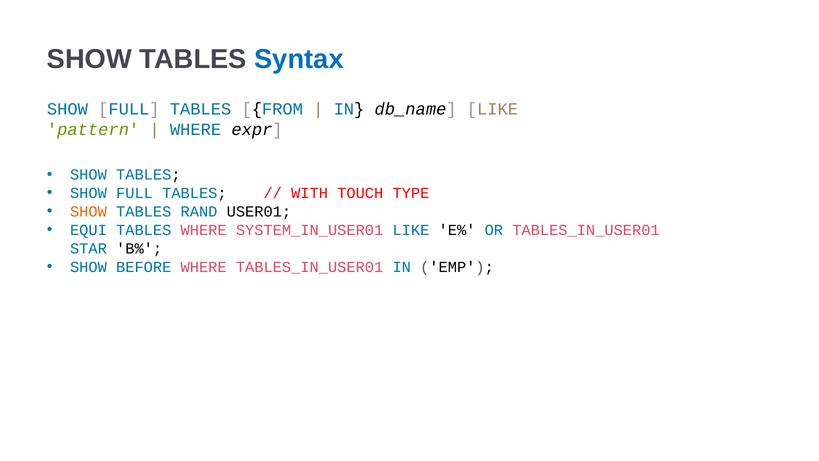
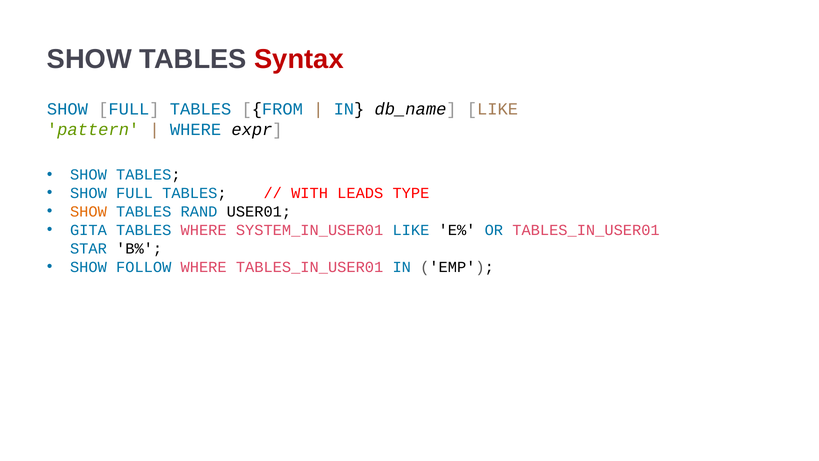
Syntax colour: blue -> red (299, 59)
TOUCH: TOUCH -> LEADS (360, 193)
EQUI: EQUI -> GITA (88, 230)
BEFORE: BEFORE -> FOLLOW (144, 267)
